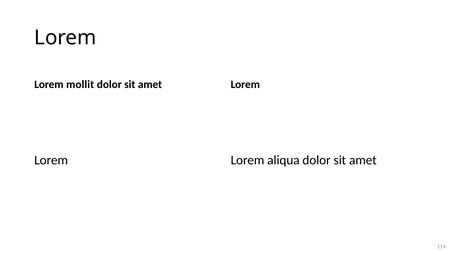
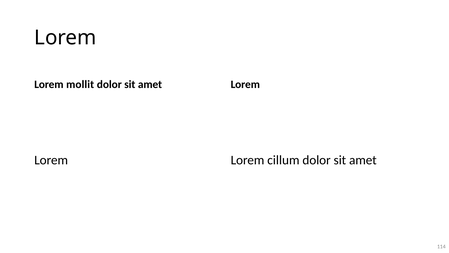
aliqua: aliqua -> cillum (283, 160)
